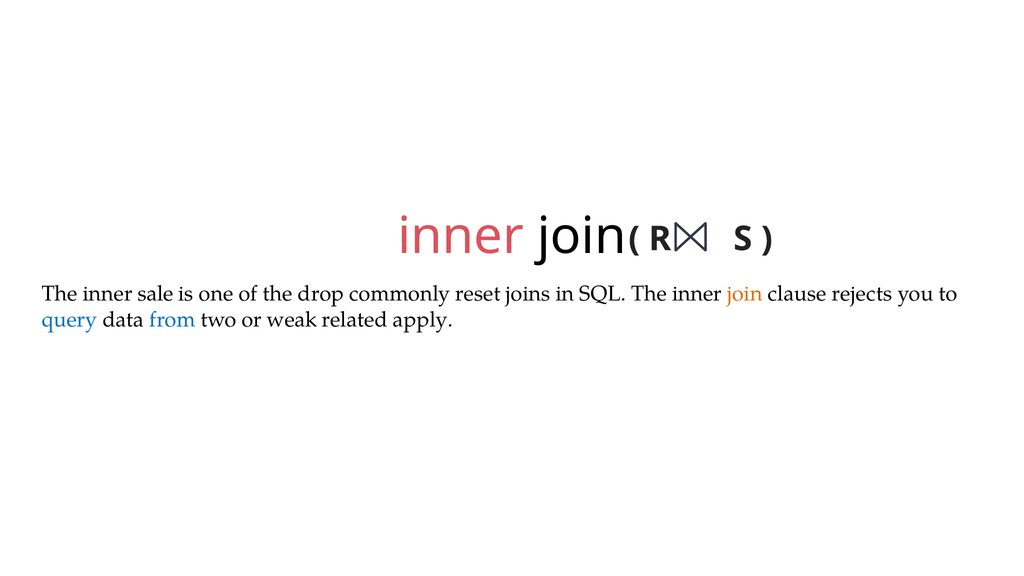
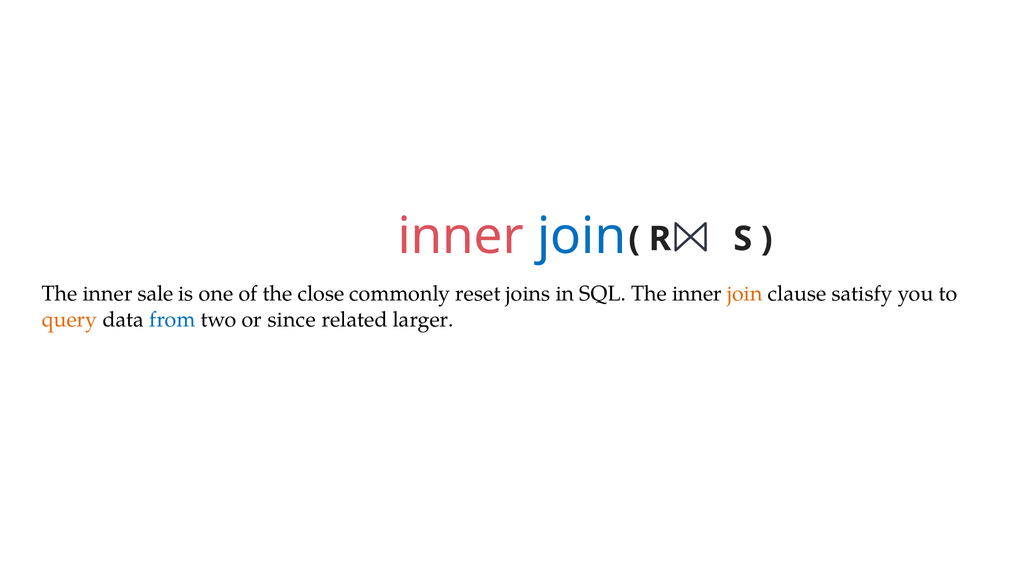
join colour: black -> blue (582, 236)
drop: drop -> close (321, 294)
rejects: rejects -> satisfy (862, 294)
query colour: blue -> orange (70, 319)
weak: weak -> since (292, 319)
apply: apply -> larger (423, 319)
